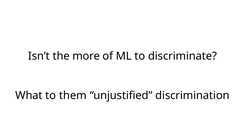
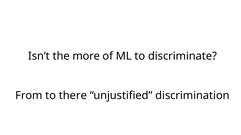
What: What -> From (29, 96)
them: them -> there (73, 96)
